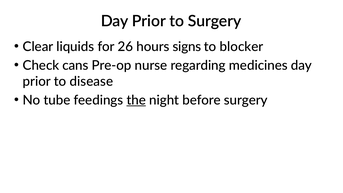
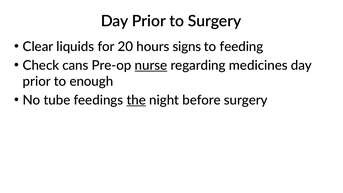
26: 26 -> 20 (125, 47)
blocker: blocker -> feeding (241, 47)
nurse underline: none -> present (151, 65)
disease: disease -> enough (91, 81)
